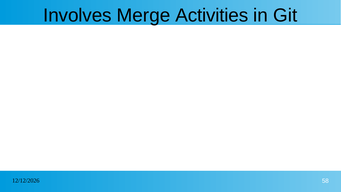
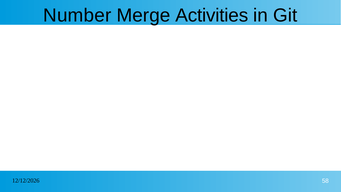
Involves: Involves -> Number (77, 15)
